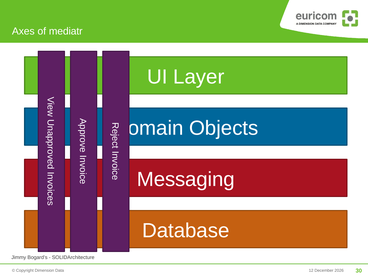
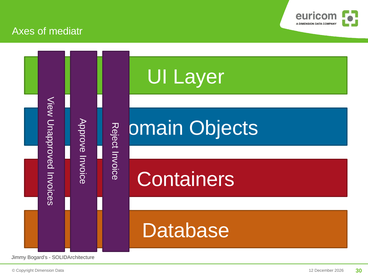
Messaging: Messaging -> Containers (186, 179)
